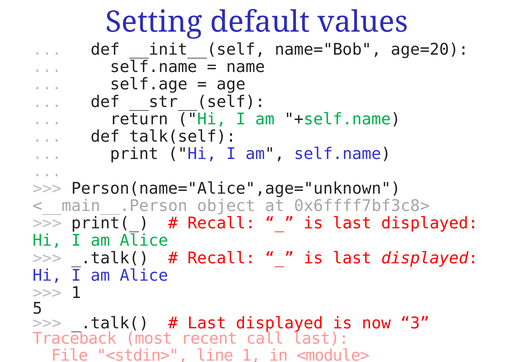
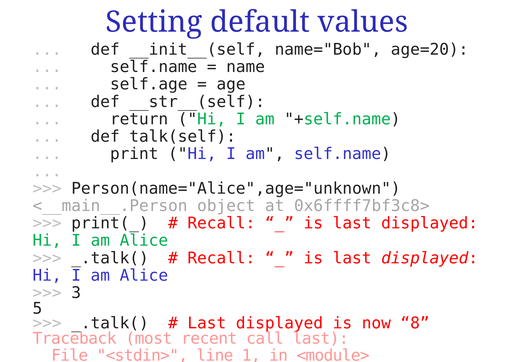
1: 1 -> 3 (76, 293)
3: 3 -> 8 (415, 323)
